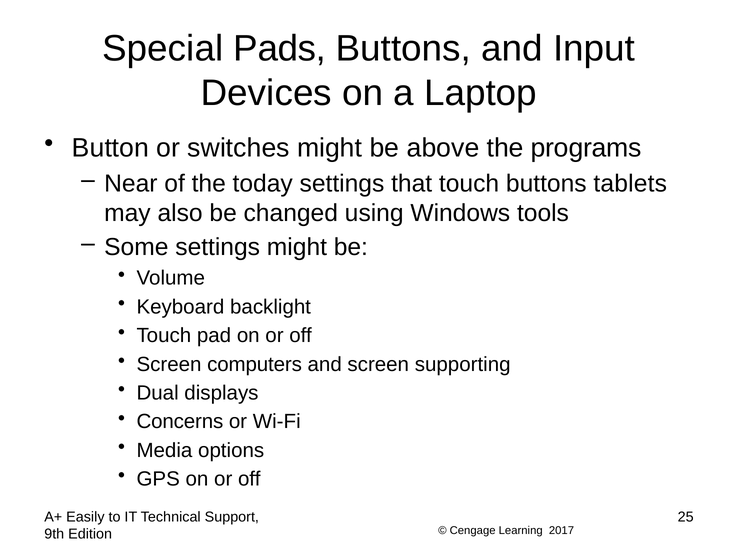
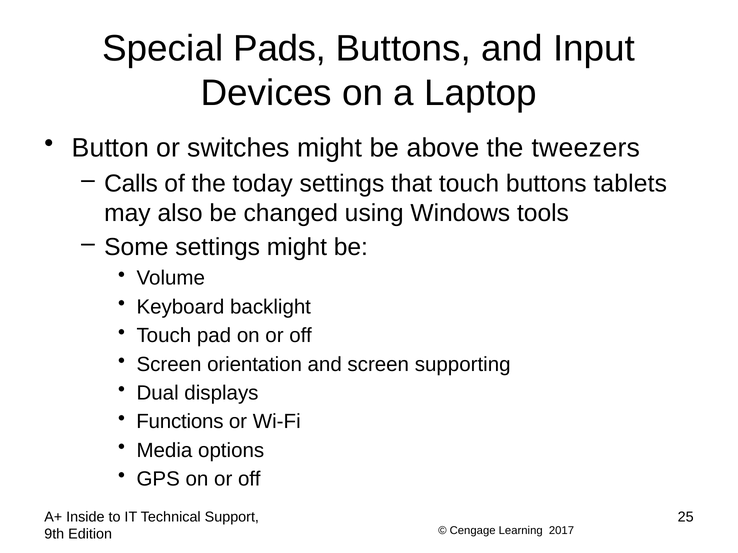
programs: programs -> tweezers (586, 148)
Near: Near -> Calls (131, 184)
computers: computers -> orientation (255, 365)
Concerns: Concerns -> Functions (180, 422)
Easily: Easily -> Inside (85, 517)
